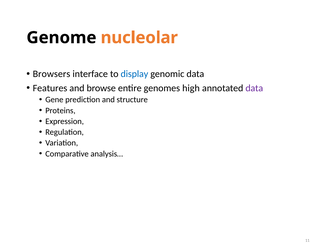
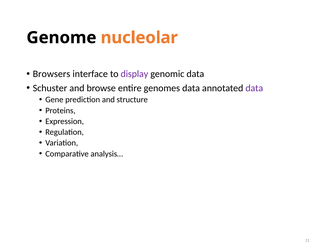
display colour: blue -> purple (134, 74)
Features: Features -> Schuster (50, 88)
genomes high: high -> data (191, 88)
